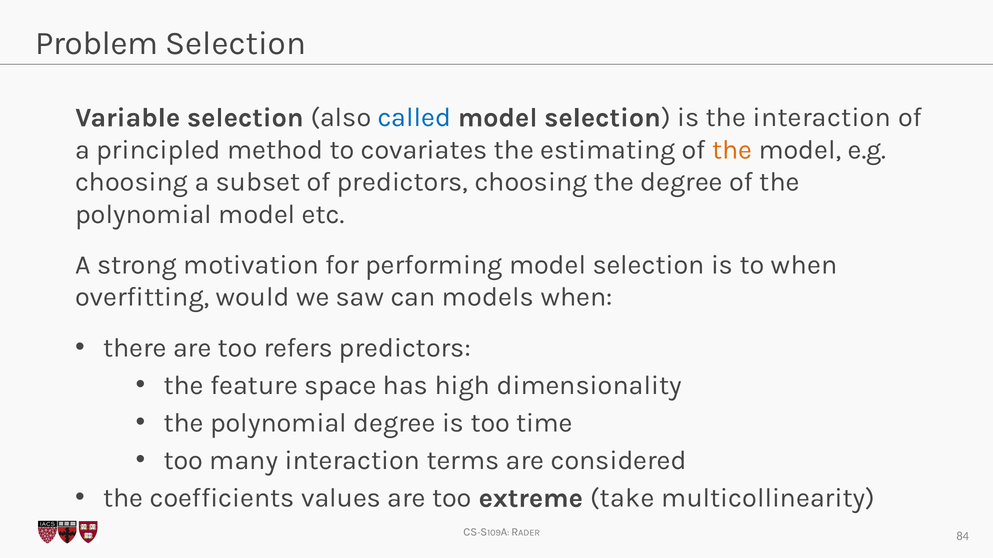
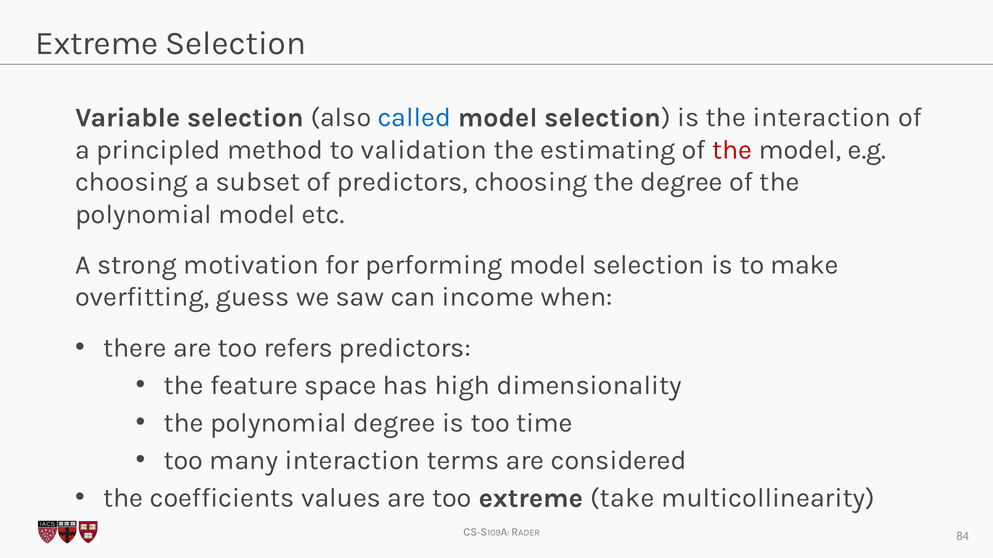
Problem: Problem -> Extreme (97, 43)
covariates: covariates -> validation (424, 150)
the colour: orange -> red (732, 150)
to when: when -> make (804, 265)
would: would -> guess (253, 297)
models: models -> income (488, 297)
